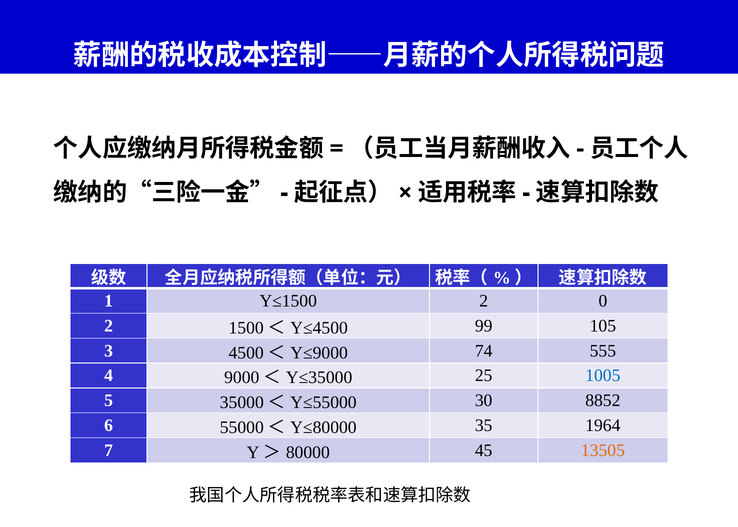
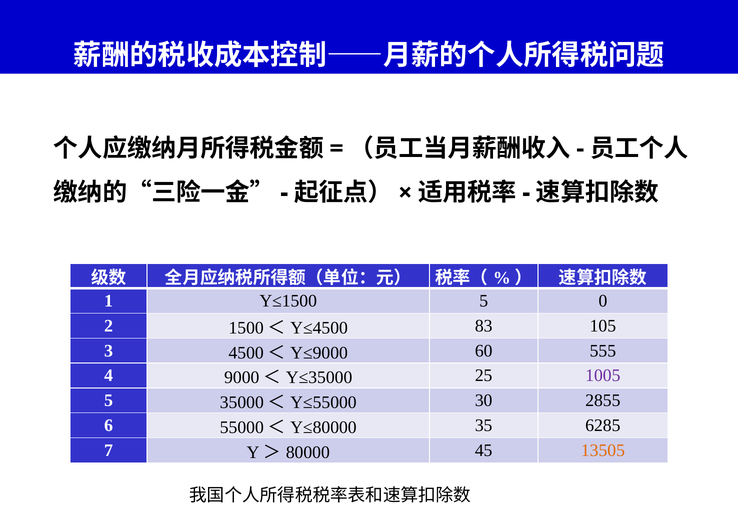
Y≤1500 2: 2 -> 5 (484, 301)
99: 99 -> 83 (484, 326)
74: 74 -> 60 (484, 351)
1005 colour: blue -> purple (603, 376)
8852: 8852 -> 2855 (603, 401)
1964: 1964 -> 6285 (603, 426)
